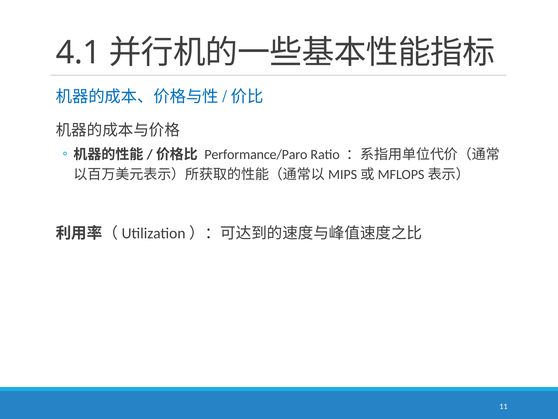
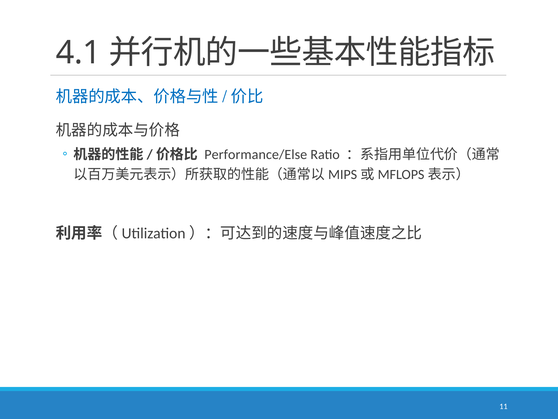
Performance/Paro: Performance/Paro -> Performance/Else (256, 154)
